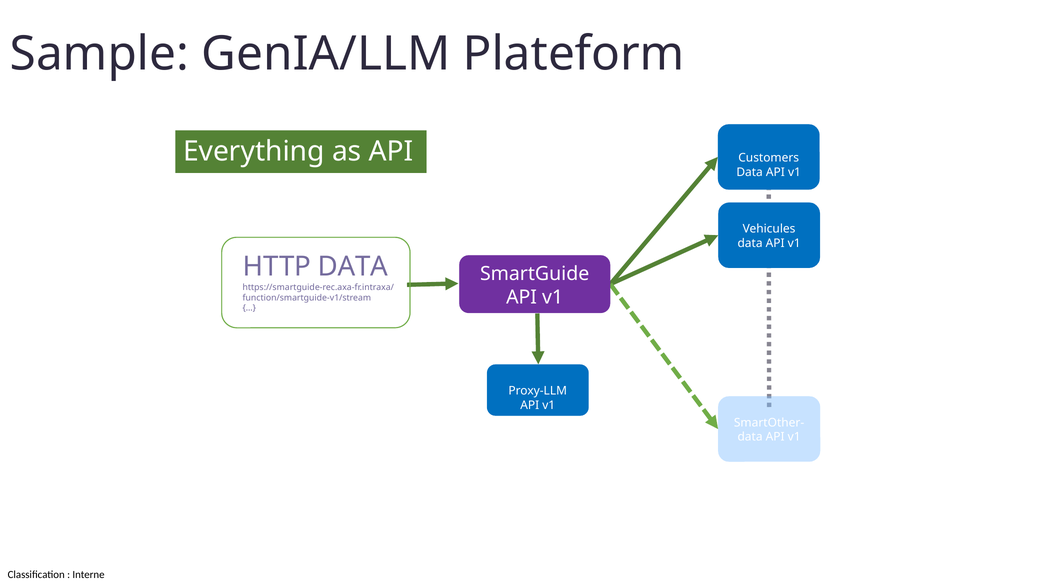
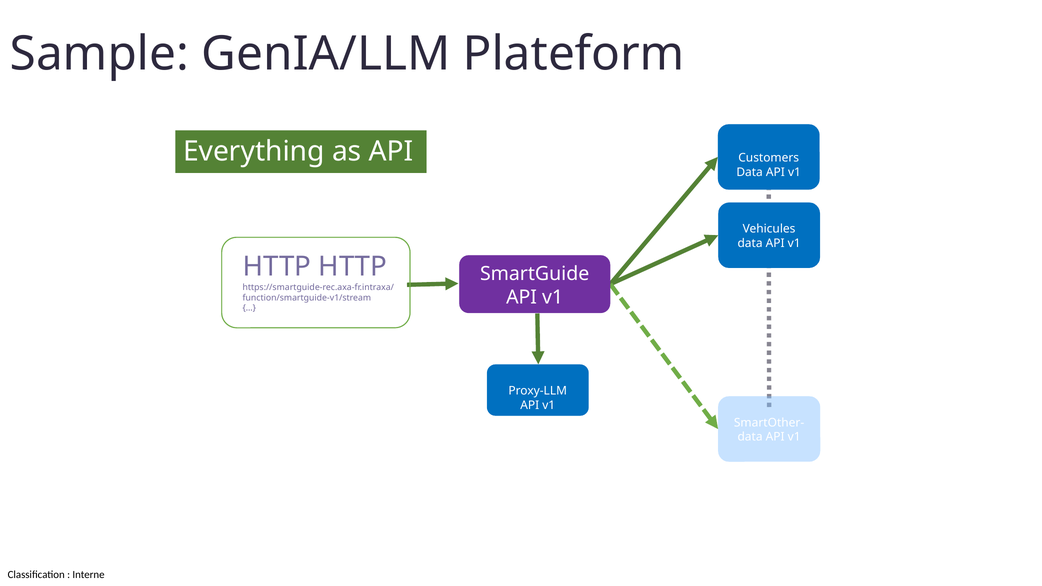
HTTP DATA: DATA -> HTTP (353, 267)
